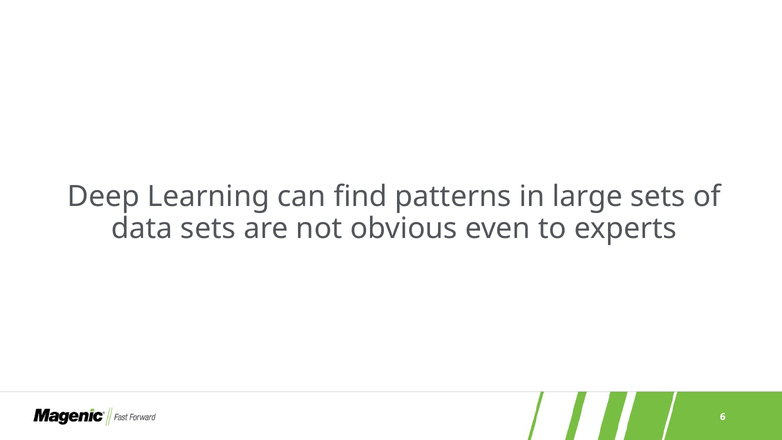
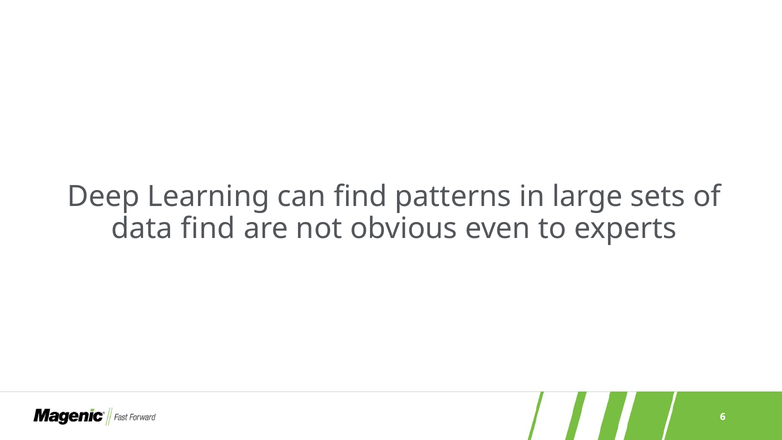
data sets: sets -> find (208, 228)
